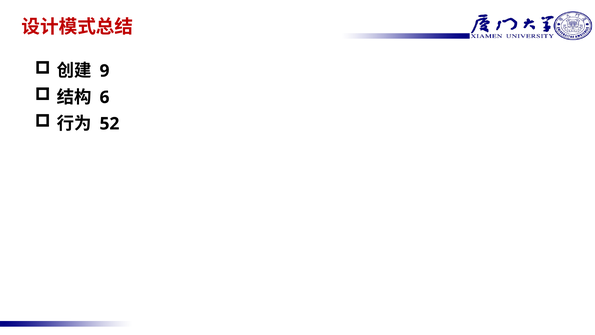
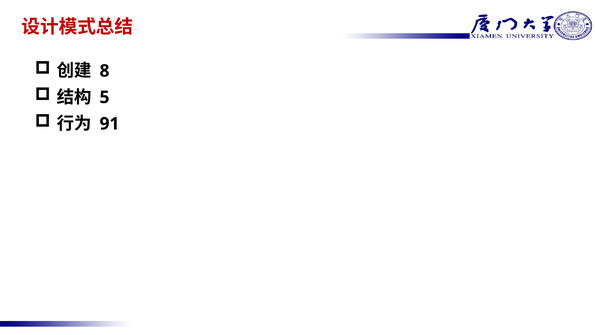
9: 9 -> 8 (105, 71)
6: 6 -> 5 (105, 97)
52: 52 -> 91 (109, 124)
